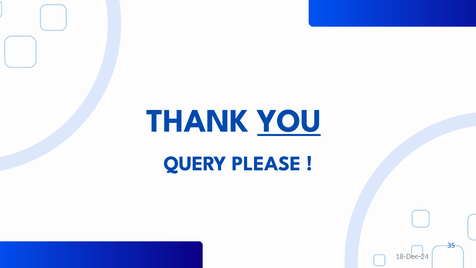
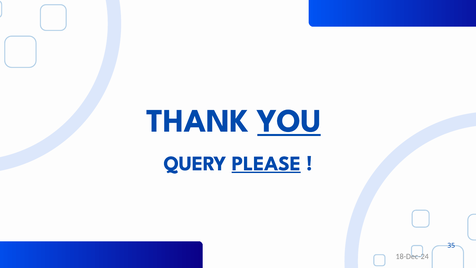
PLEASE underline: none -> present (266, 163)
